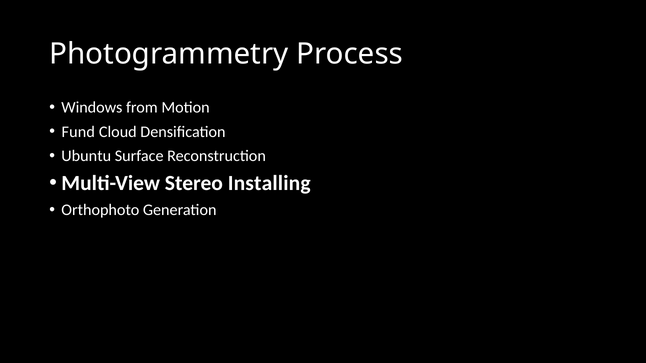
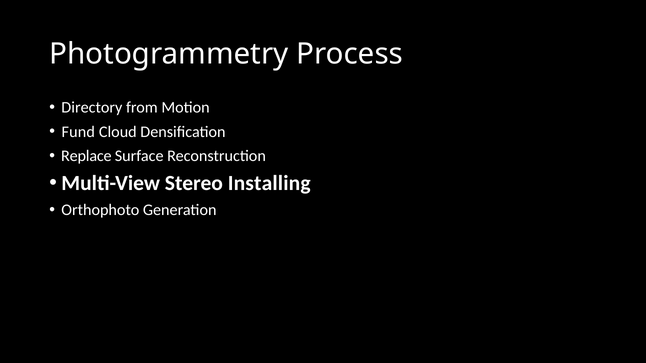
Windows: Windows -> Directory (92, 108)
Ubuntu: Ubuntu -> Replace (86, 156)
